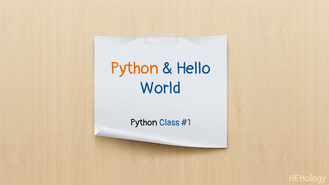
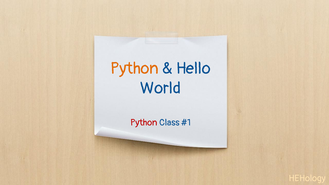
Python colour: black -> red (144, 123)
